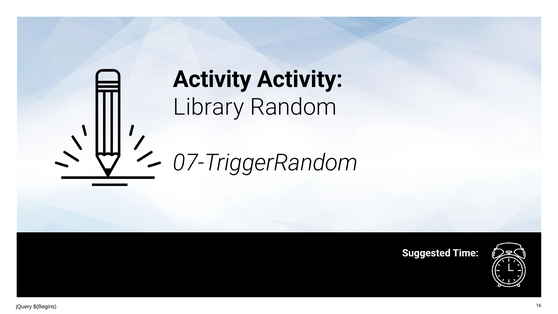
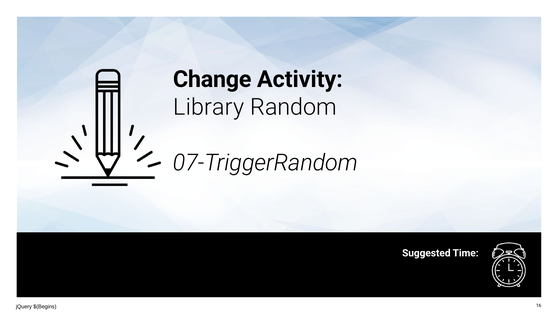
Activity: Activity -> Change (212, 79)
